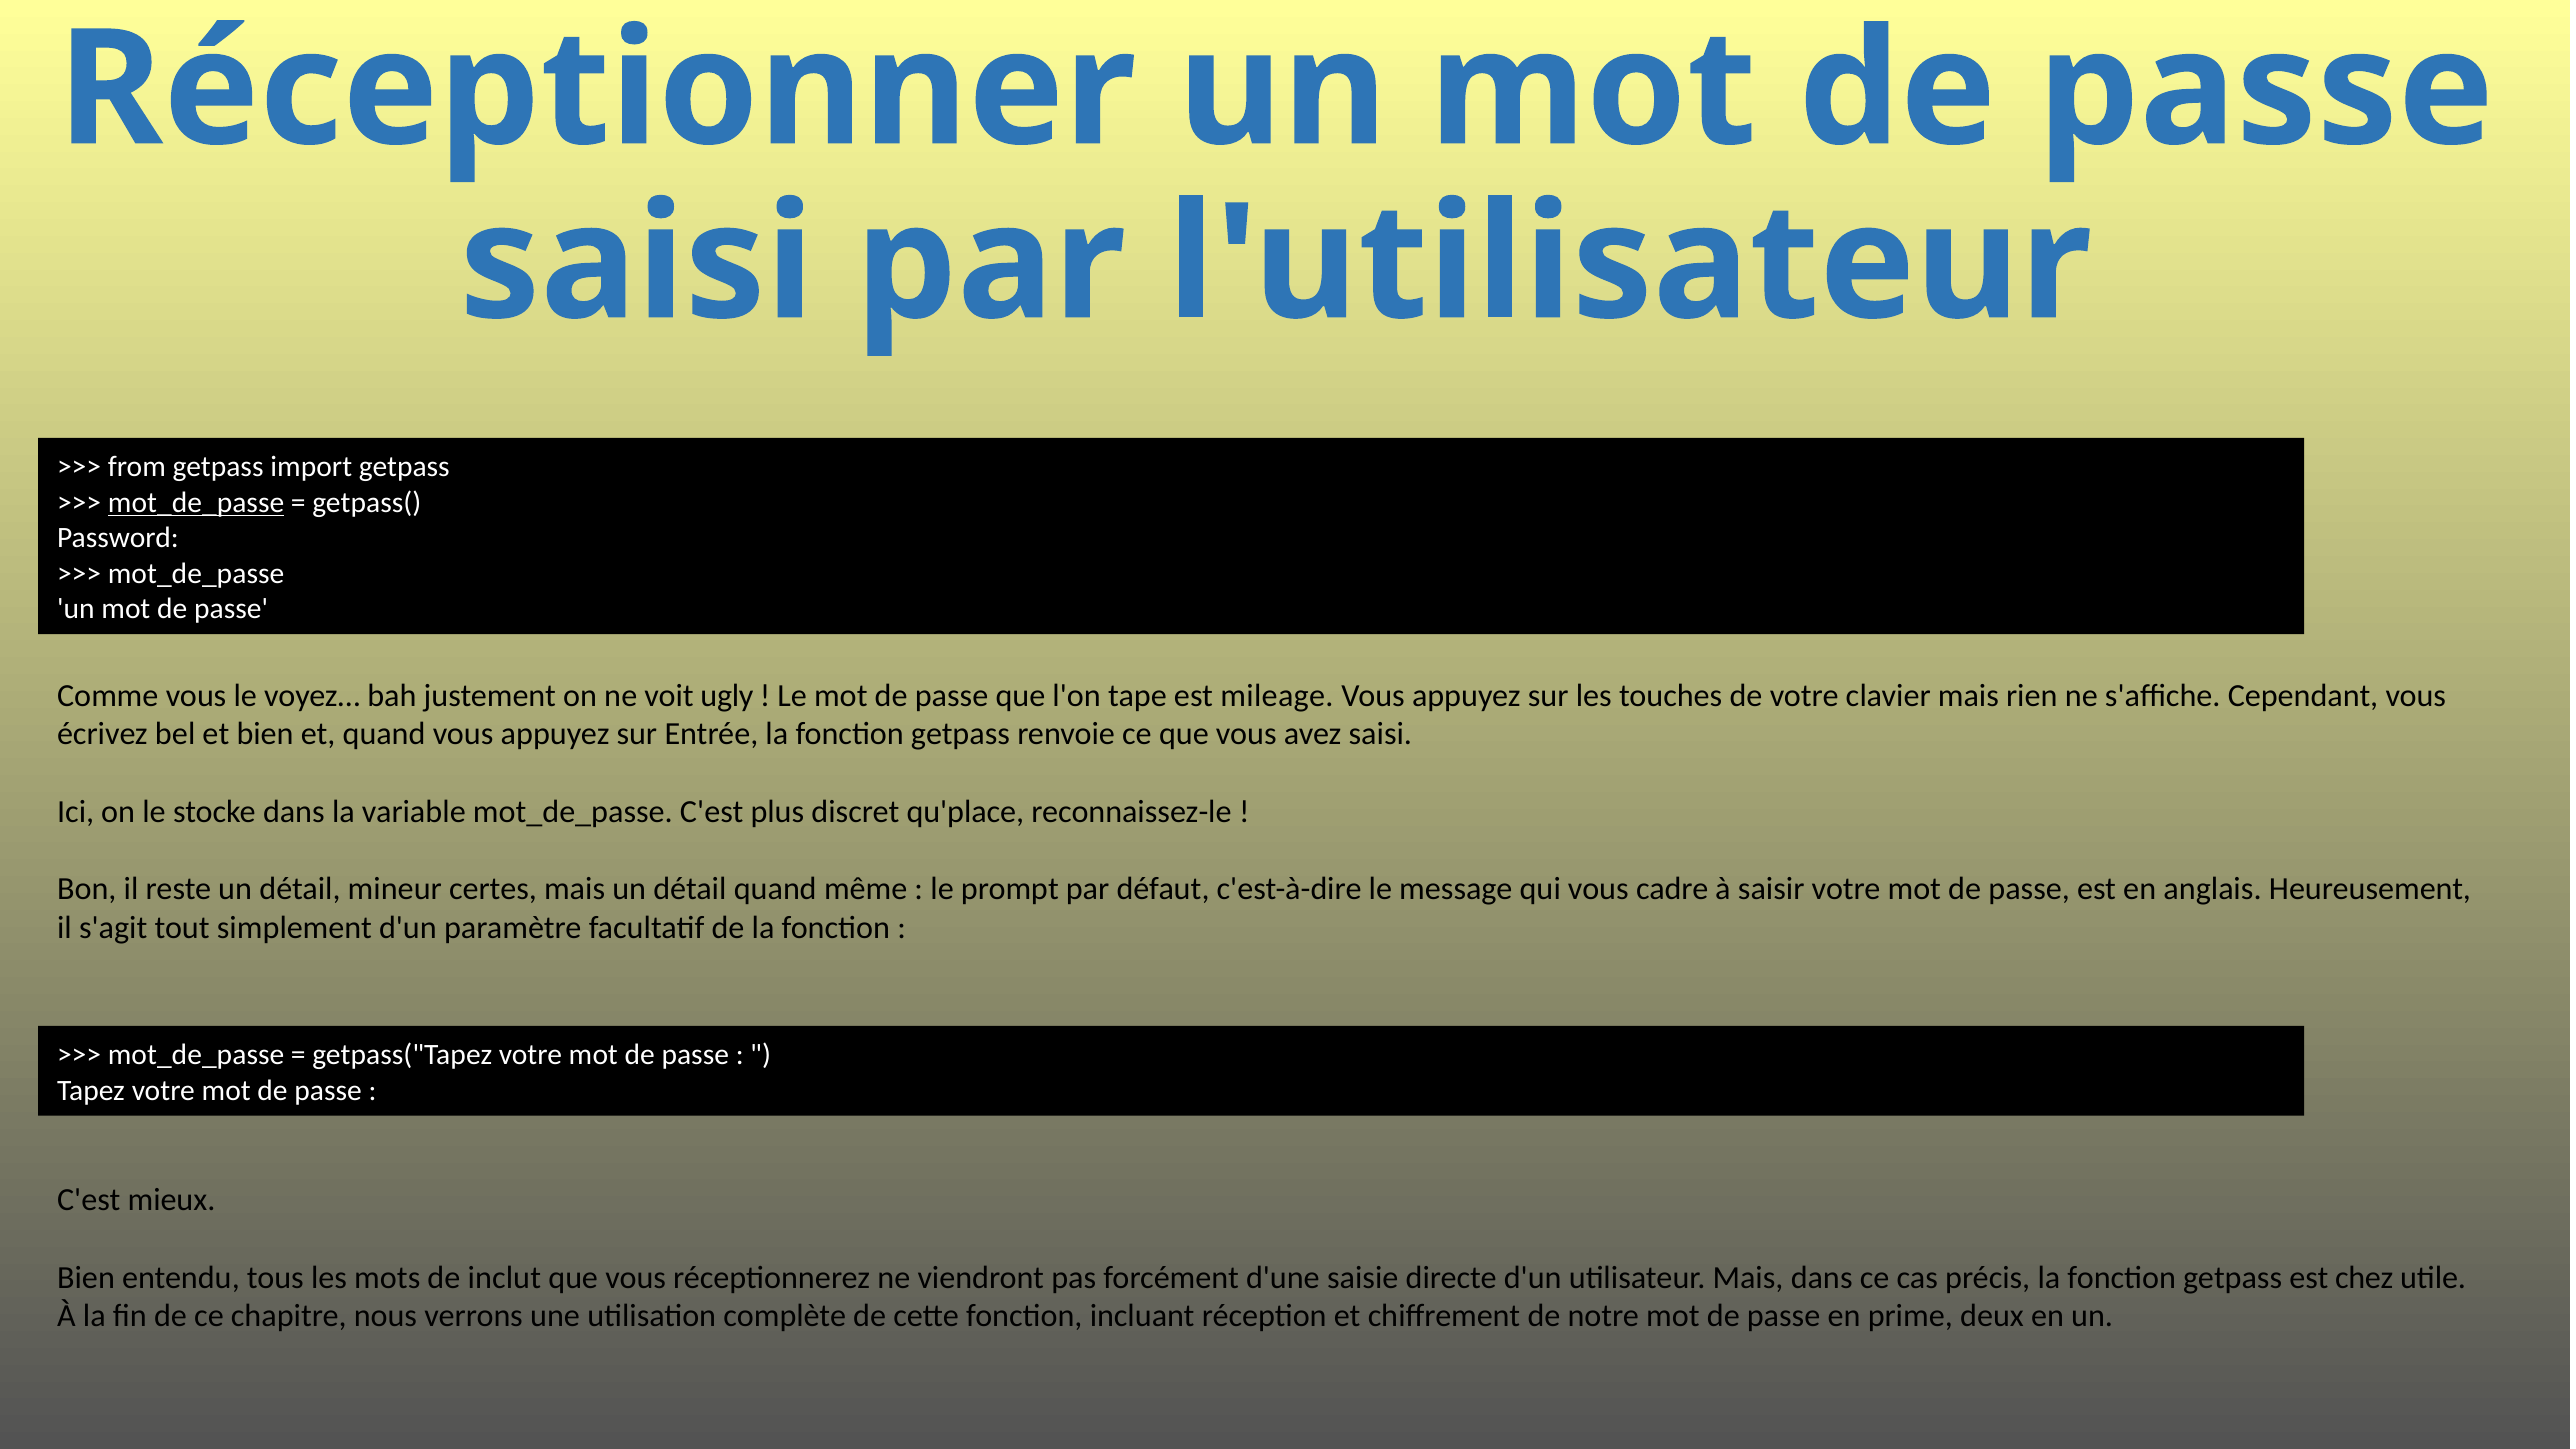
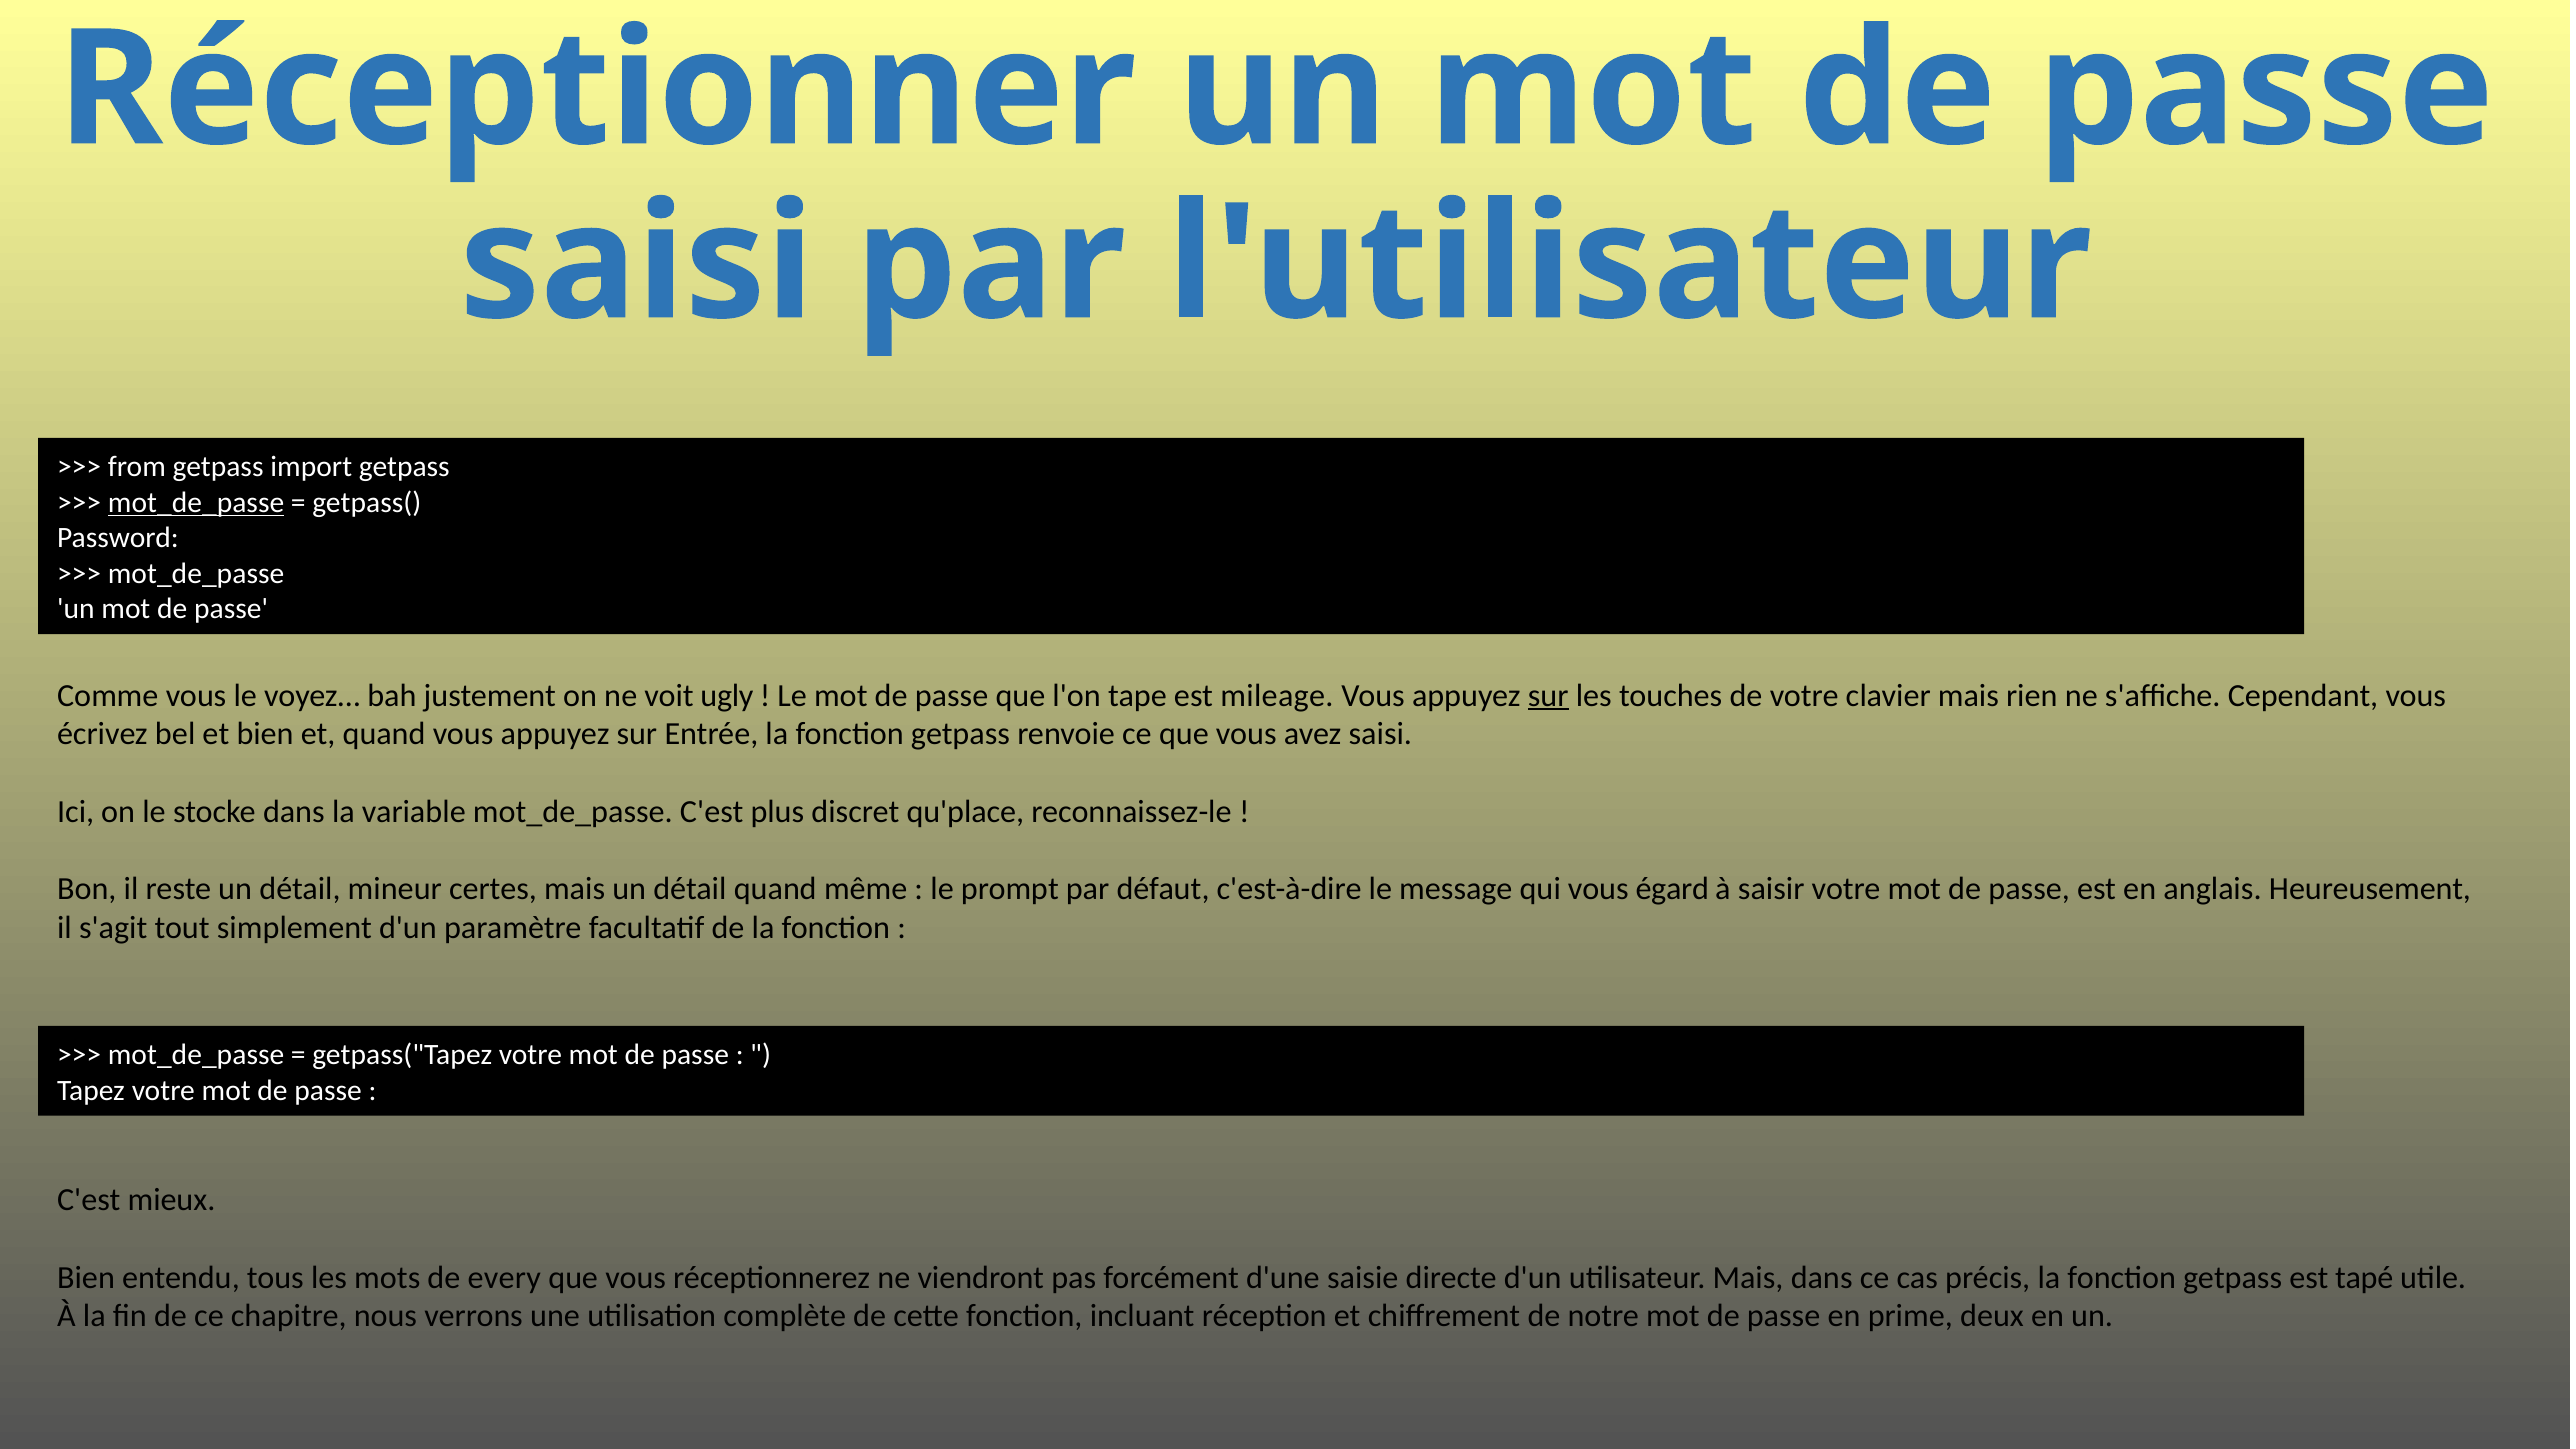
sur underline: none -> present (1548, 696)
cadre: cadre -> égard (1672, 889)
inclut: inclut -> every (504, 1278)
chez: chez -> tapé (2364, 1278)
